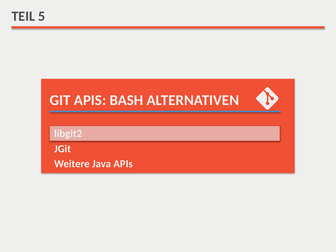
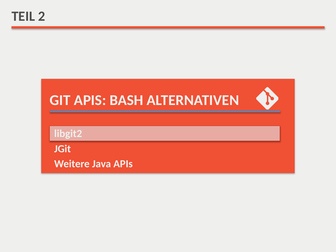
5: 5 -> 2 (42, 16)
